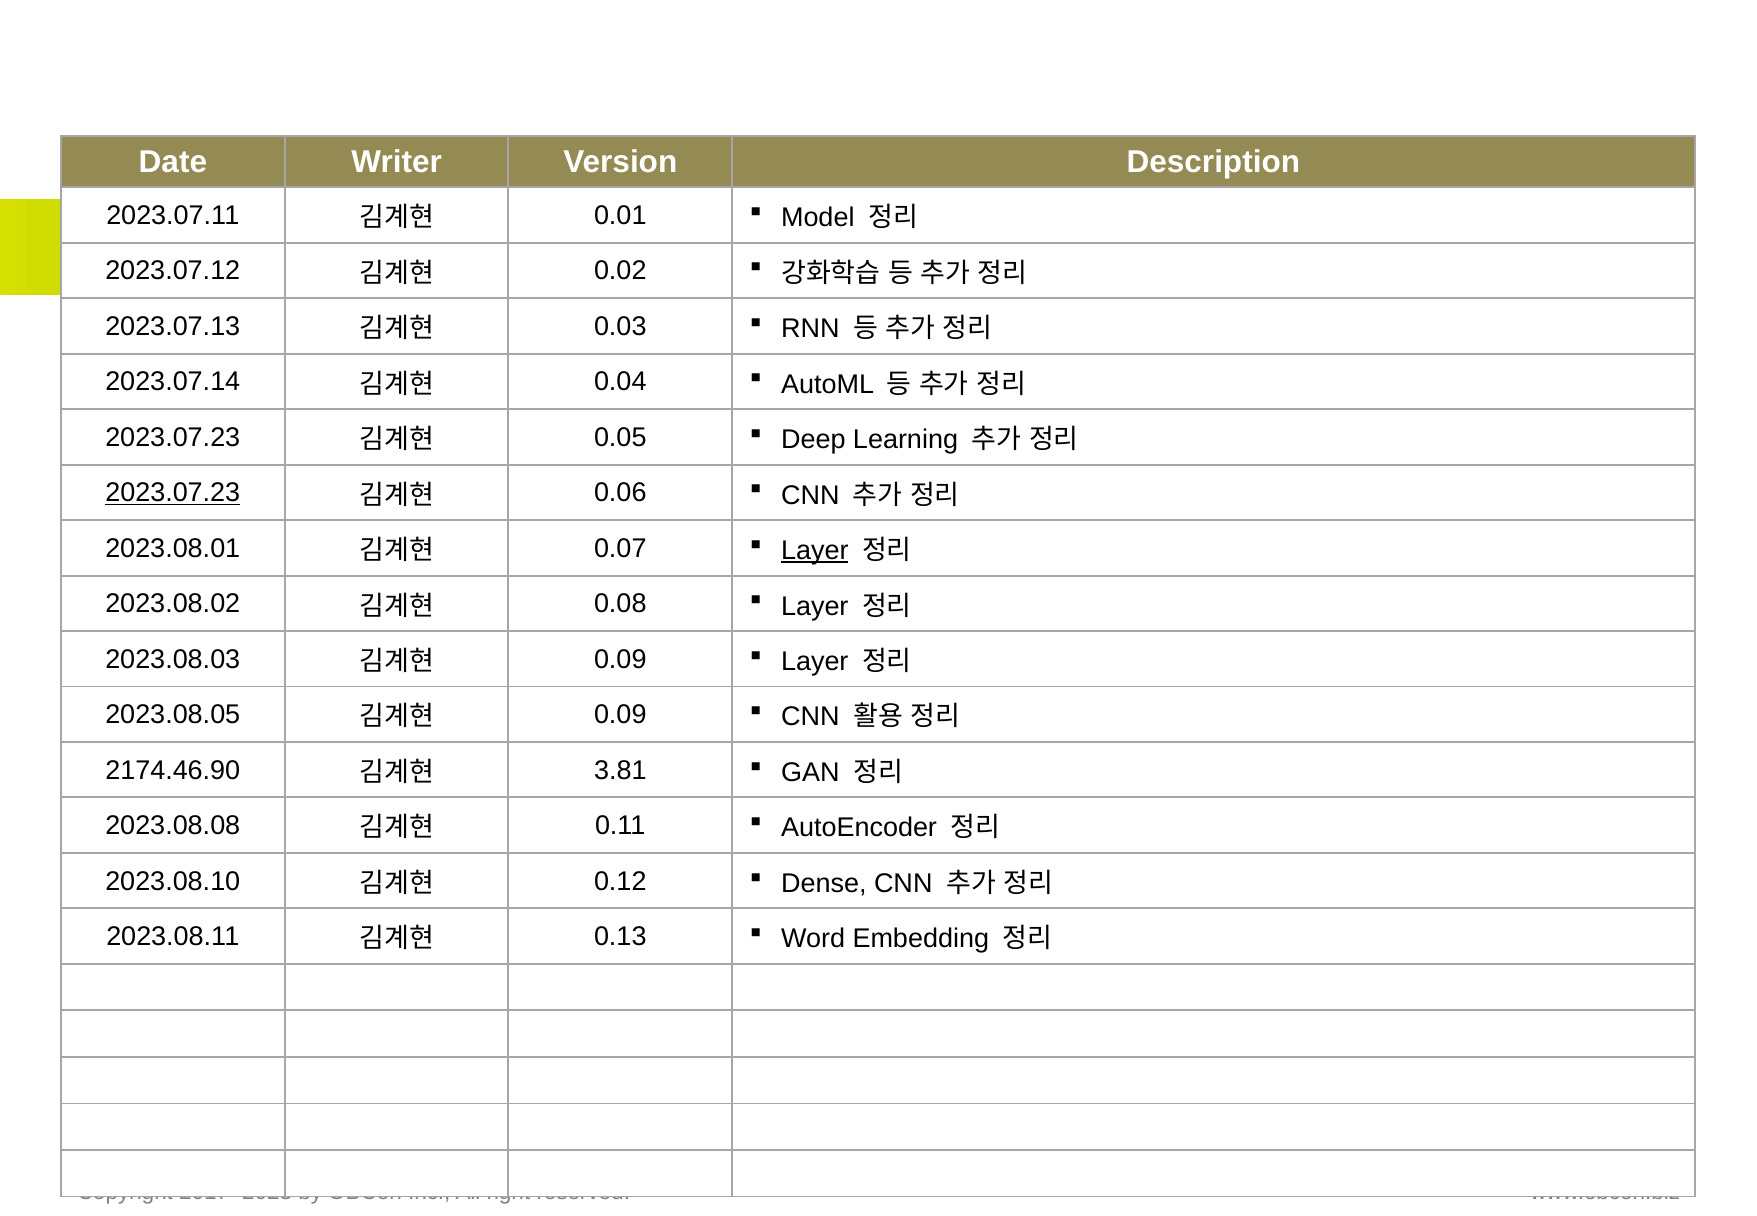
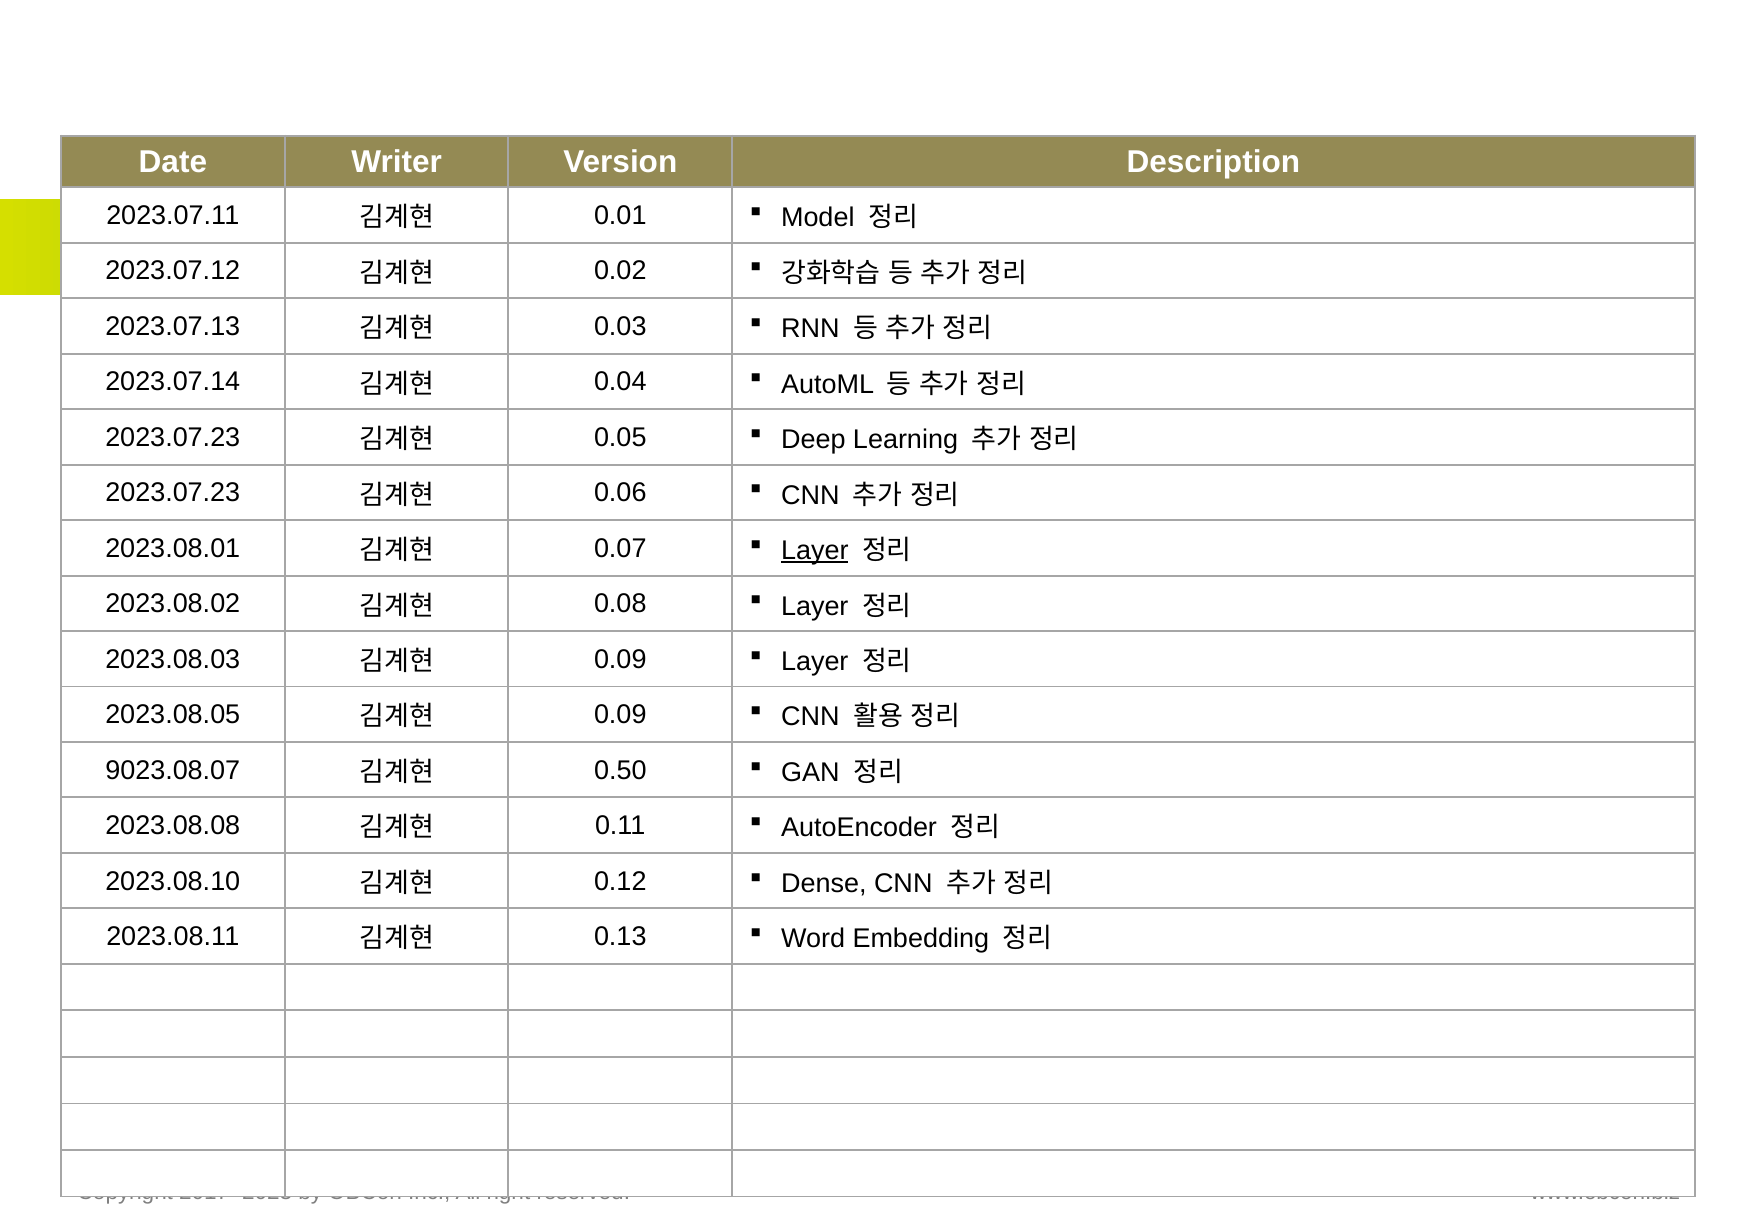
2023.07.23 underline: present -> none (173, 493)
2174.46.90: 2174.46.90 -> 9023.08.07 (173, 770)
3.81: 3.81 -> 0.50 (620, 770)
